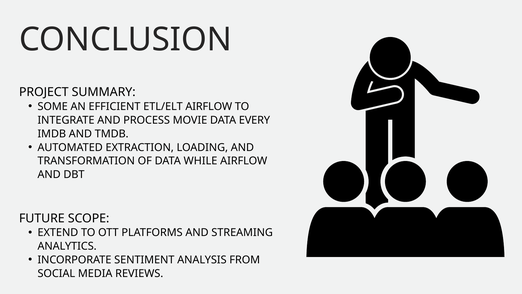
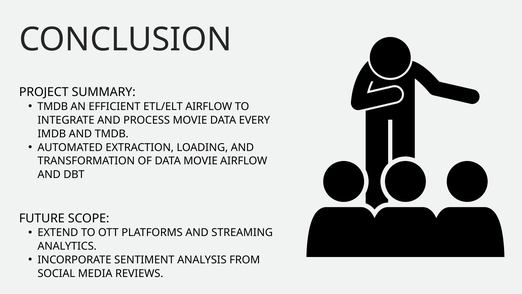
SOME: SOME -> TMDB (53, 106)
DATA WHILE: WHILE -> MOVIE (201, 161)
